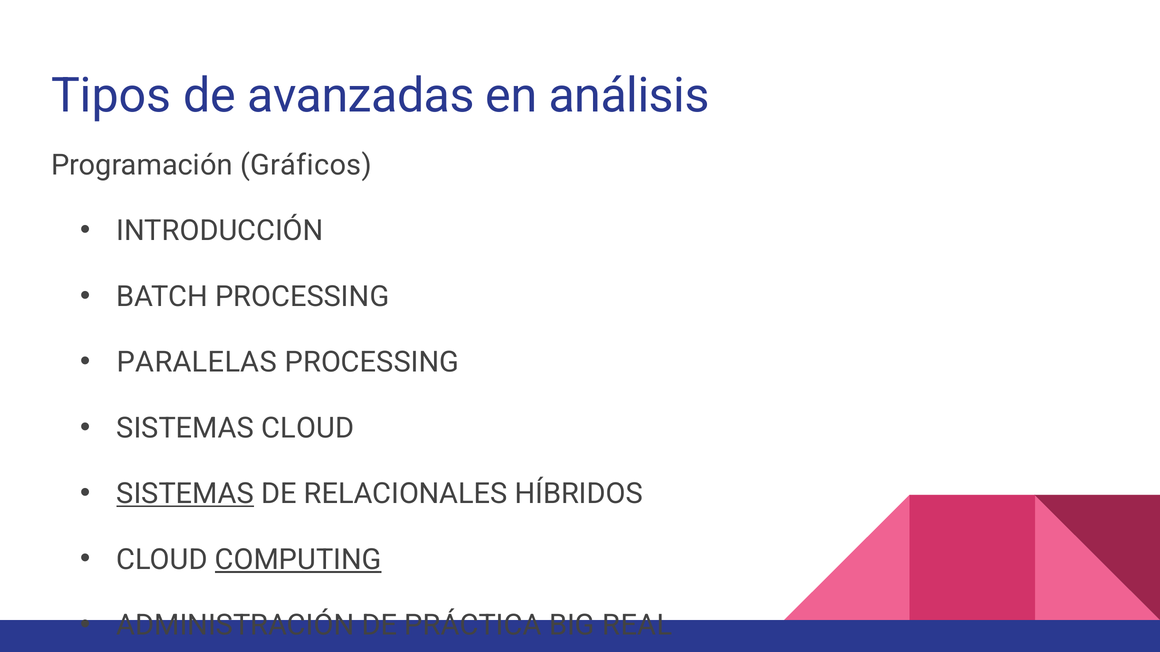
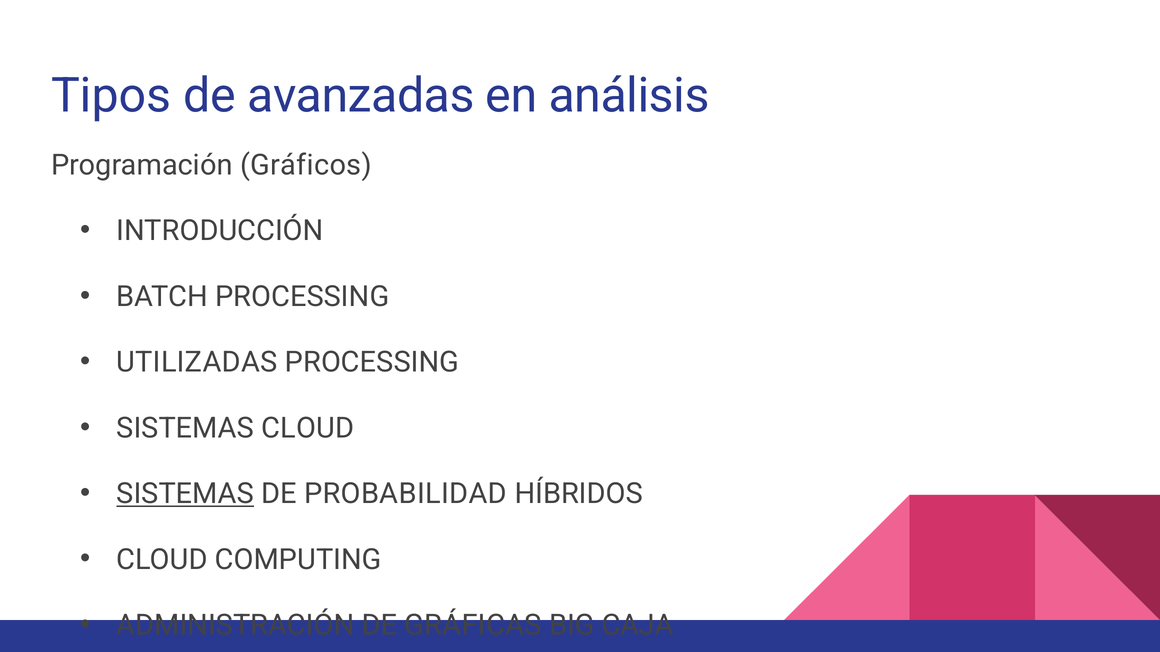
PARALELAS: PARALELAS -> UTILIZADAS (197, 363)
RELACIONALES: RELACIONALES -> PROBABILIDAD (405, 494)
COMPUTING underline: present -> none (298, 560)
PRÁCTICA: PRÁCTICA -> GRÁFICAS (473, 626)
REAL: REAL -> CAJA (638, 626)
